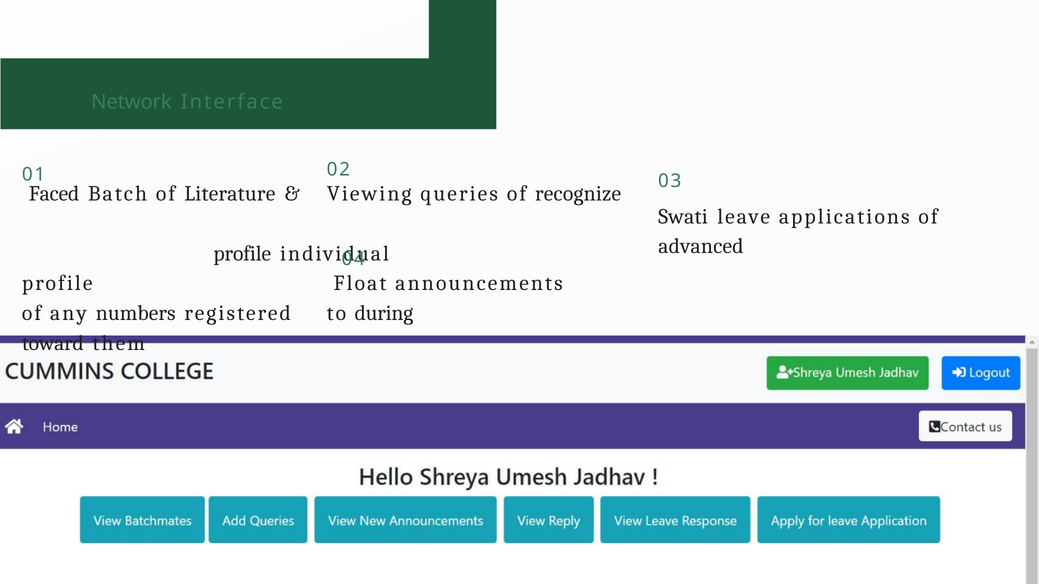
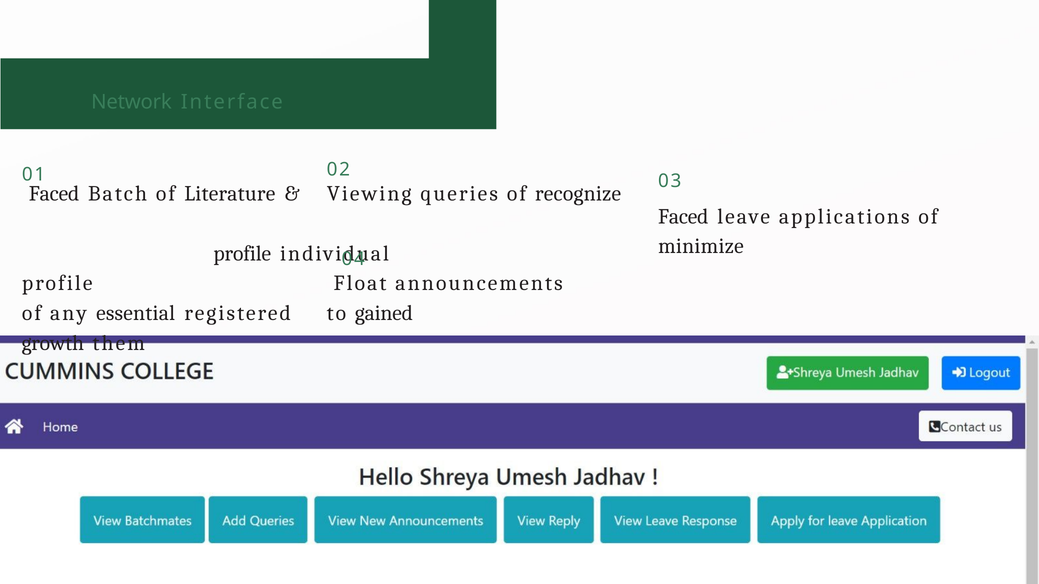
Swati: Swati -> Faced (683, 217)
advanced: advanced -> minimize (701, 246)
during: during -> gained (384, 313)
numbers: numbers -> essential (136, 313)
toward: toward -> growth (53, 343)
